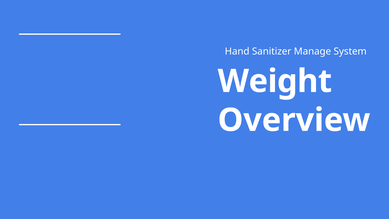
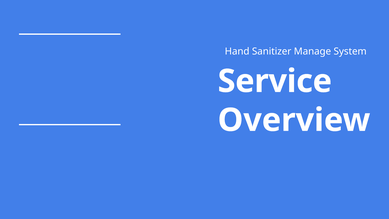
Weight: Weight -> Service (275, 81)
